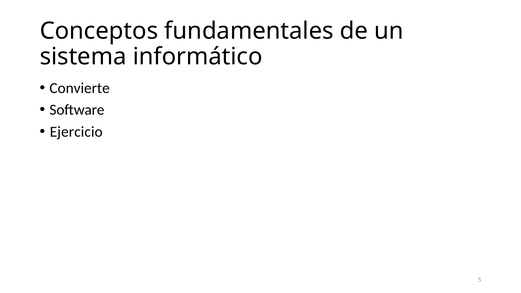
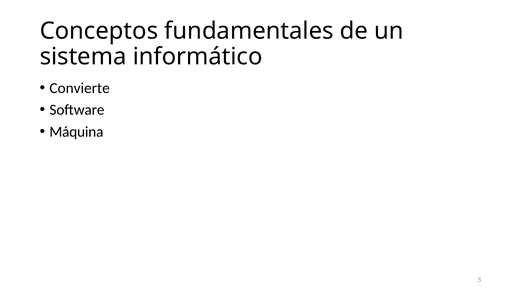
Ejercicio: Ejercicio -> Máquina (76, 132)
